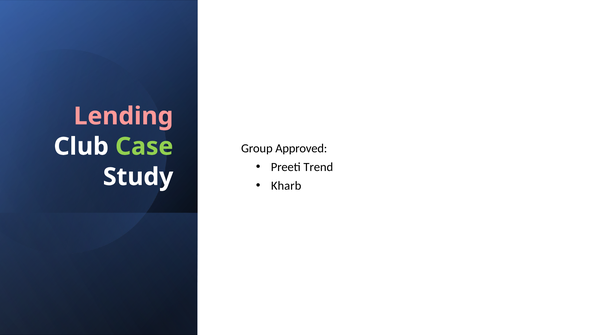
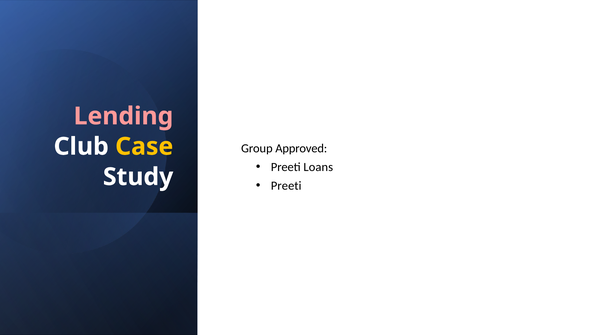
Case colour: light green -> yellow (144, 147)
Trend: Trend -> Loans (318, 167)
Kharb: Kharb -> Preeti (286, 186)
